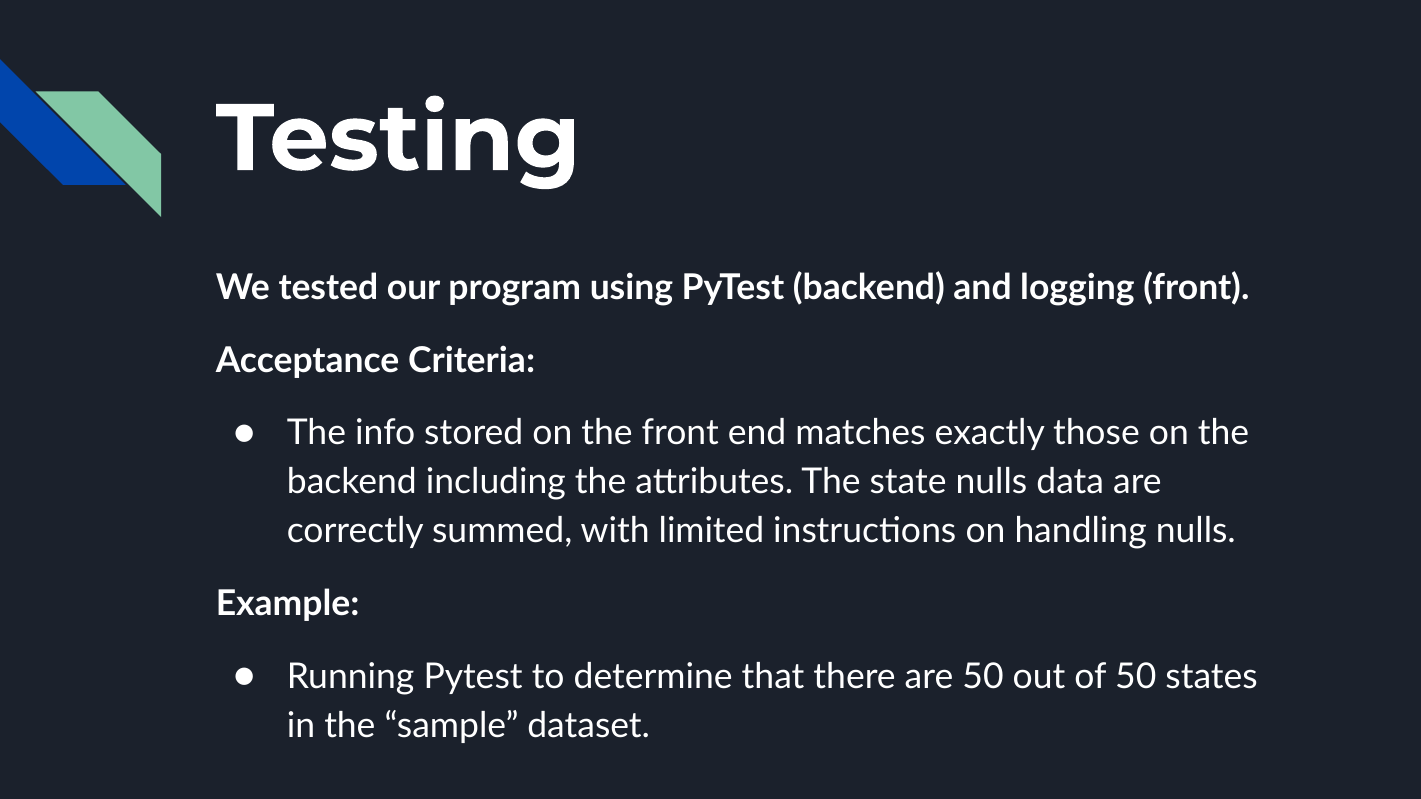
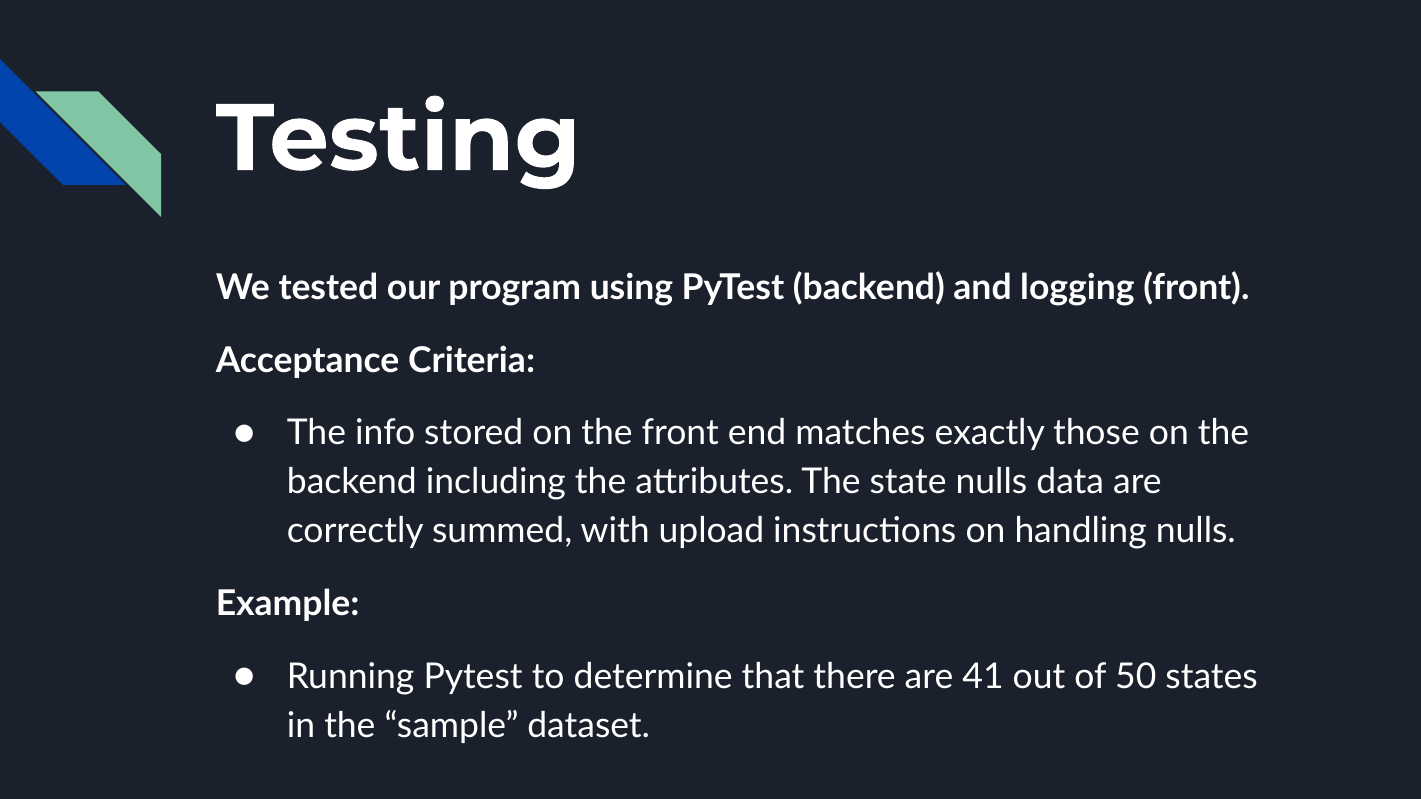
limited: limited -> upload (711, 531)
are 50: 50 -> 41 (983, 677)
